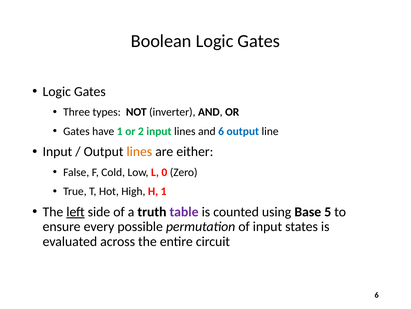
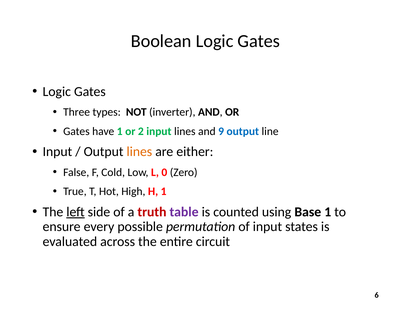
and 6: 6 -> 9 (221, 131)
truth colour: black -> red (152, 211)
Base 5: 5 -> 1 (328, 211)
